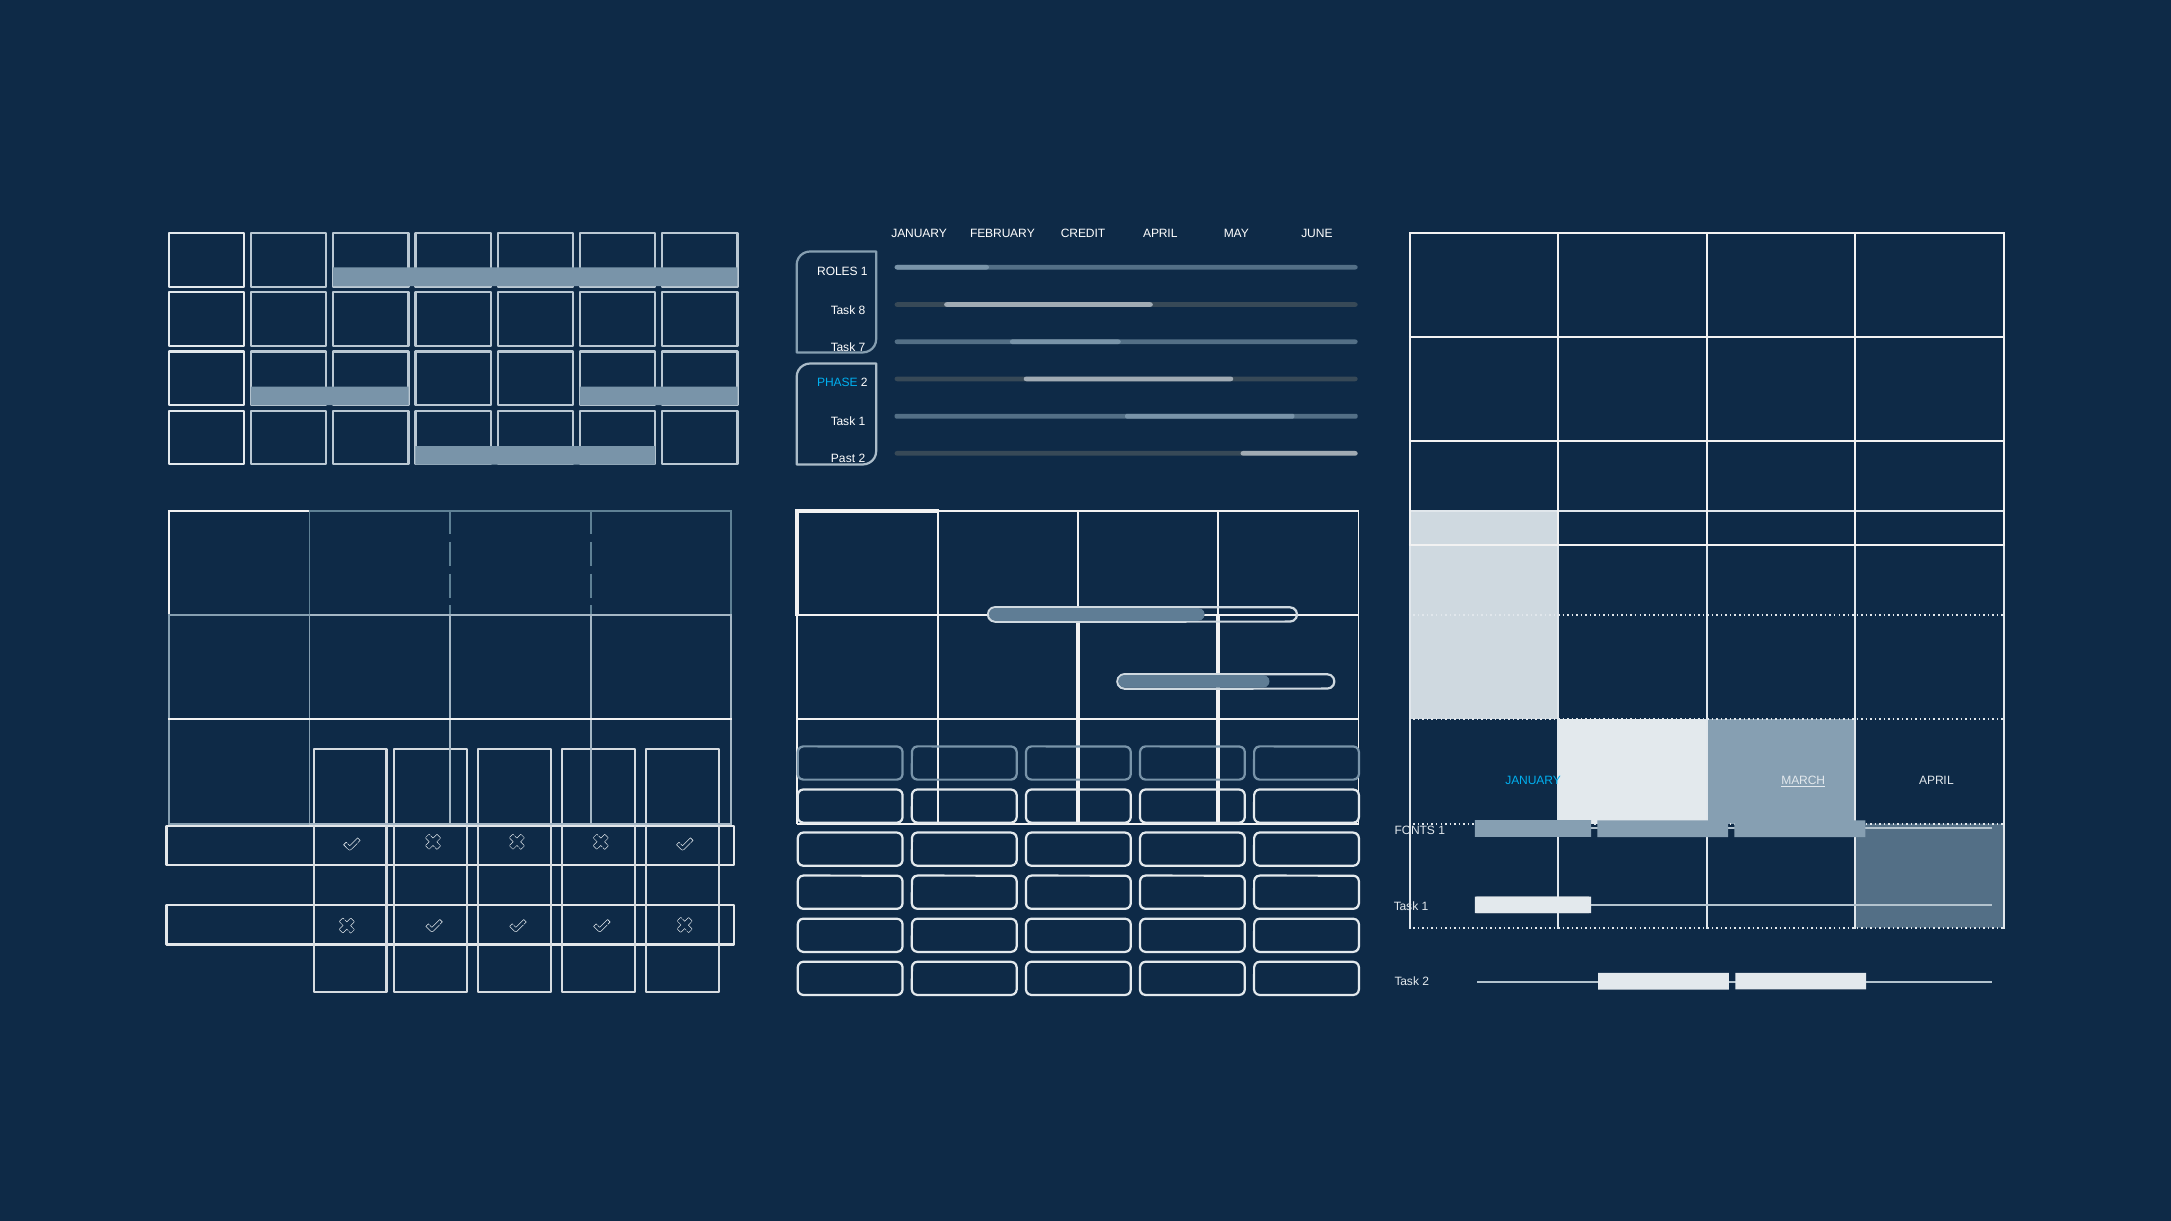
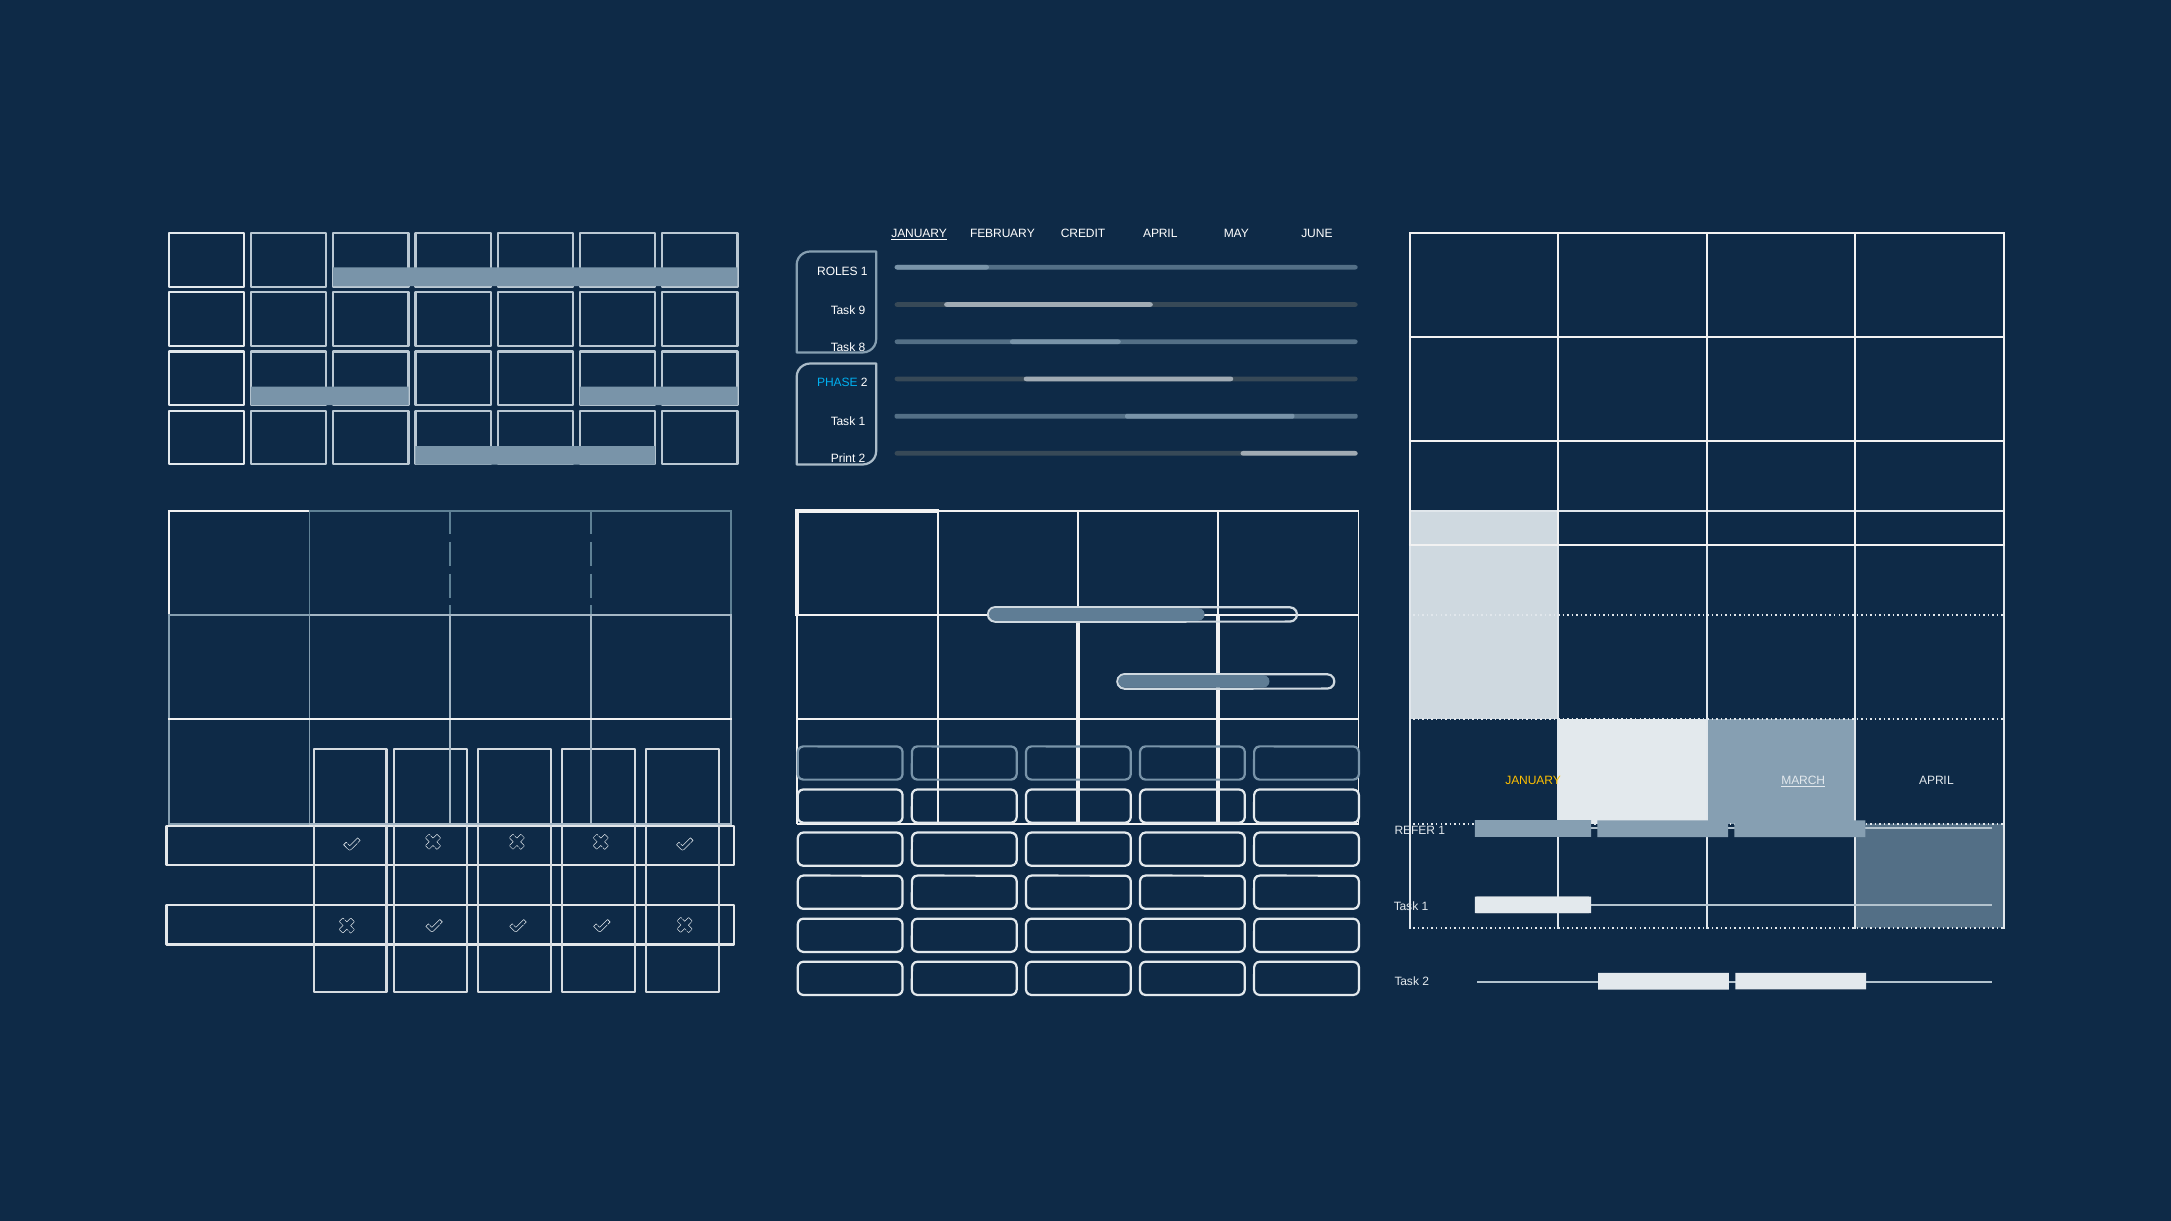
JANUARY underline: none -> present (919, 234)
8: 8 -> 9 (862, 310)
7: 7 -> 8 (862, 347)
Past: Past -> Print (843, 459)
JANUARY colour: light blue -> yellow (1533, 781)
FONTS: FONTS -> REFER (1415, 831)
